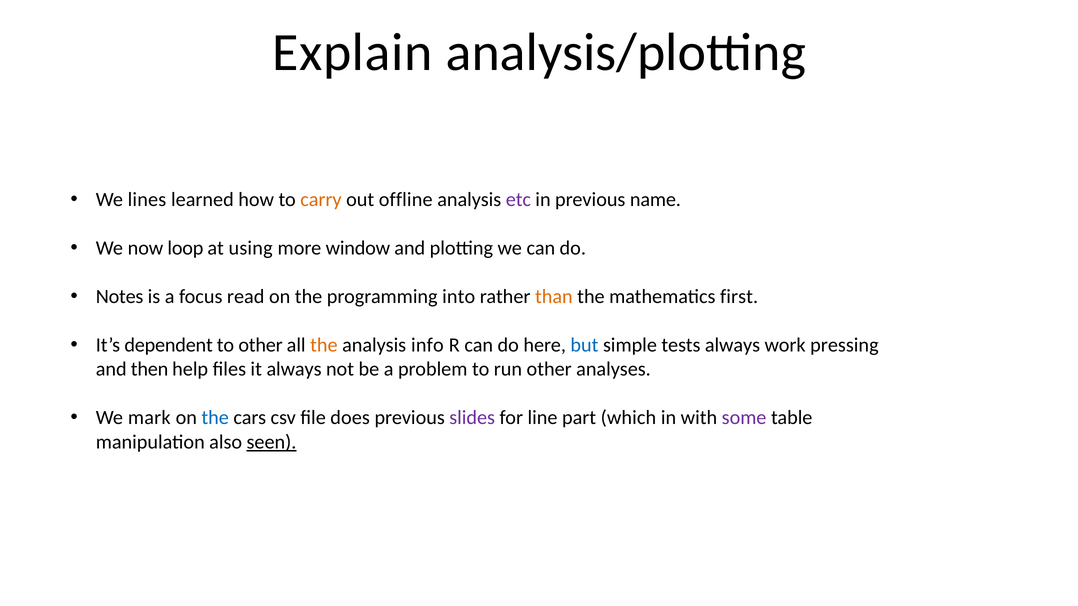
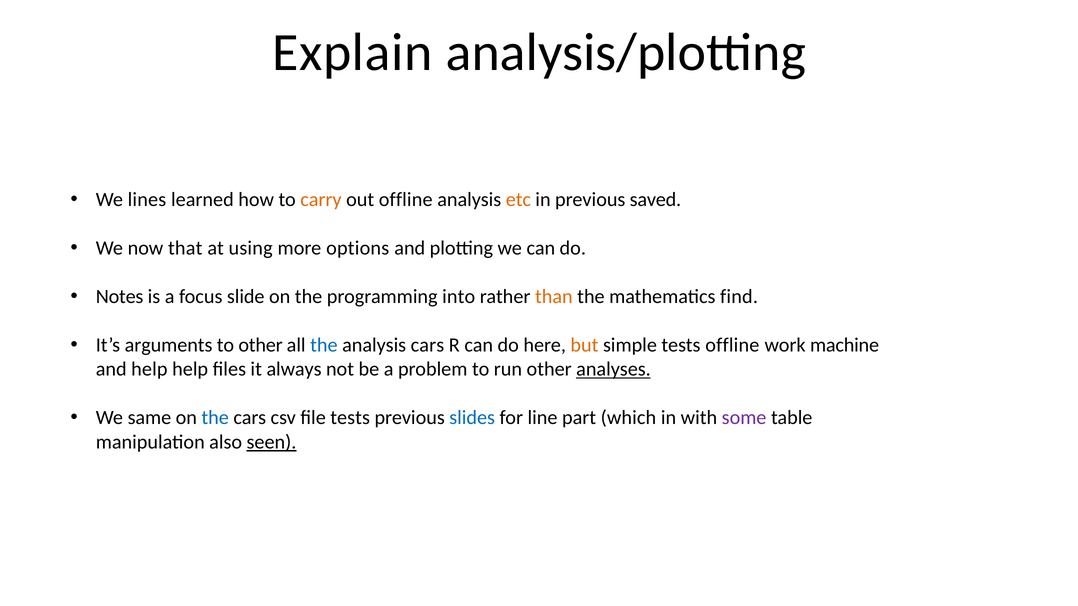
etc colour: purple -> orange (518, 200)
name: name -> saved (655, 200)
loop: loop -> that (185, 248)
window: window -> options (358, 248)
read: read -> slide (246, 297)
first: first -> find (739, 297)
dependent: dependent -> arguments (169, 345)
the colour: orange -> blue (324, 345)
analysis info: info -> cars (427, 345)
but colour: blue -> orange (584, 345)
tests always: always -> offline (732, 345)
pressing: pressing -> machine (845, 345)
and then: then -> help (149, 369)
analyses underline: none -> present (613, 369)
mark: mark -> same (149, 418)
file does: does -> tests (350, 418)
slides colour: purple -> blue (472, 418)
